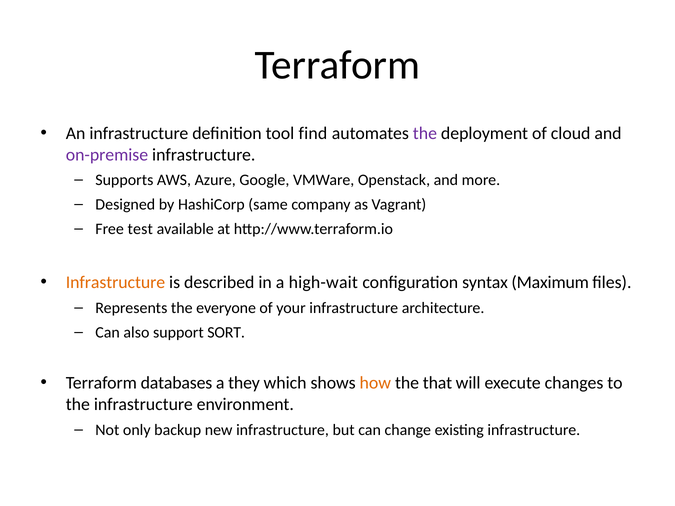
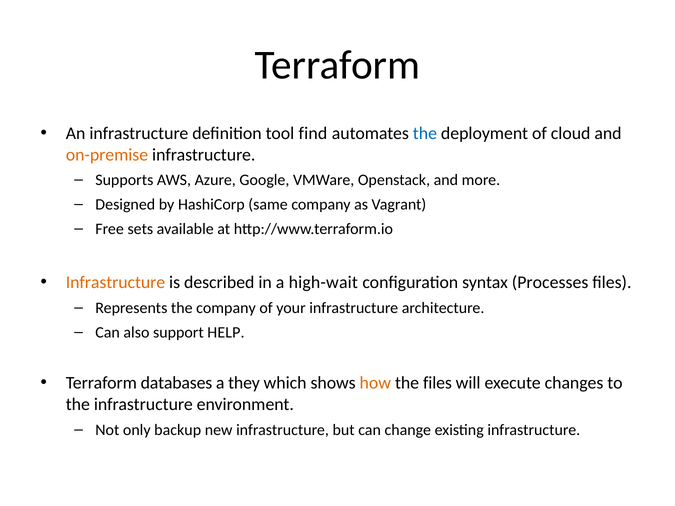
the colour: purple -> blue (425, 133)
on-premise colour: purple -> orange (107, 155)
test: test -> sets (140, 229)
Maximum: Maximum -> Processes (550, 283)
the everyone: everyone -> company (226, 308)
SORT: SORT -> HELP (226, 333)
the that: that -> files (437, 383)
